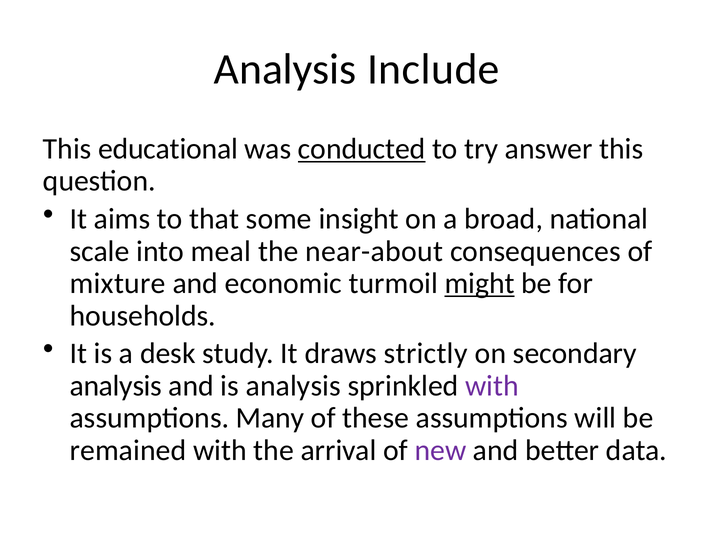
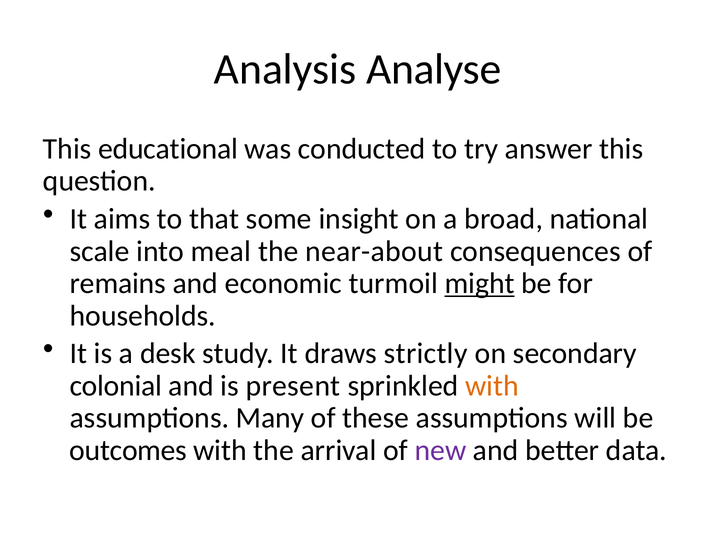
Include: Include -> Analyse (434, 69)
conducted underline: present -> none (362, 149)
mixture: mixture -> remains (118, 283)
analysis: analysis -> colonial (116, 385)
is analysis: analysis -> present (293, 385)
with colour: purple -> orange (492, 385)
remained: remained -> outcomes (128, 450)
